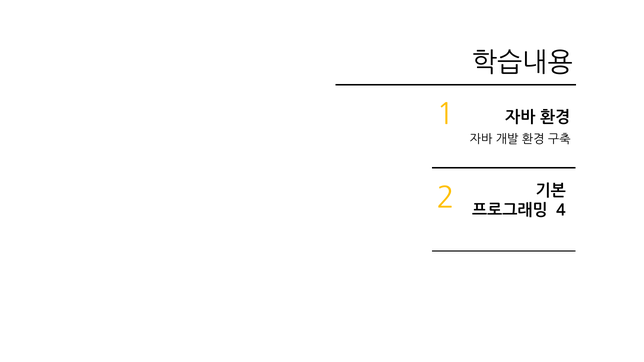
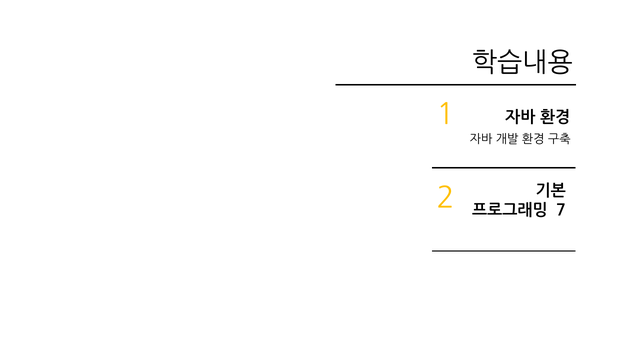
4: 4 -> 7 (561, 211)
